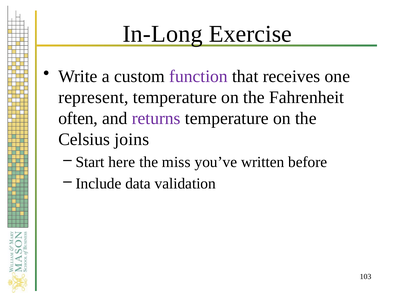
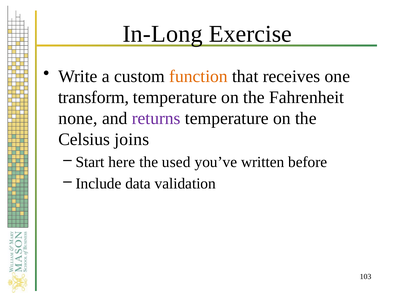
function colour: purple -> orange (198, 76)
represent: represent -> transform (94, 97)
often: often -> none (78, 118)
miss: miss -> used (176, 162)
